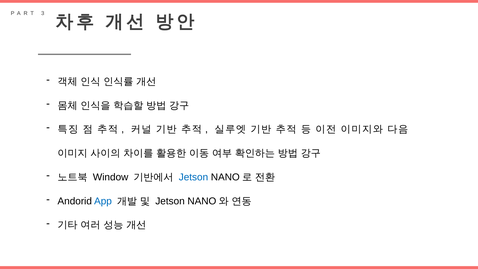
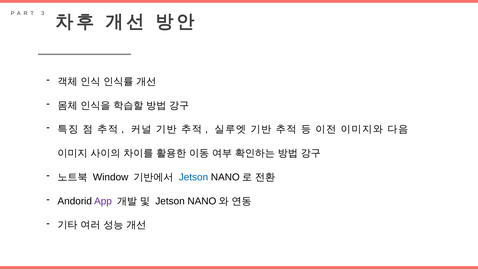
App colour: blue -> purple (103, 201)
